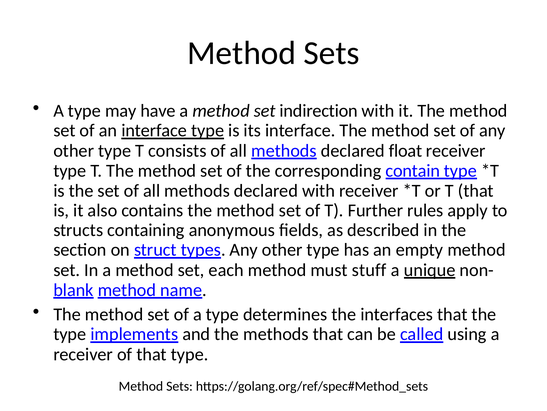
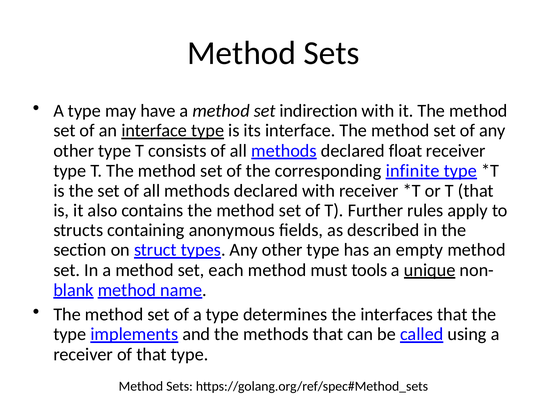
contain: contain -> infinite (413, 170)
stuff: stuff -> tools (369, 270)
